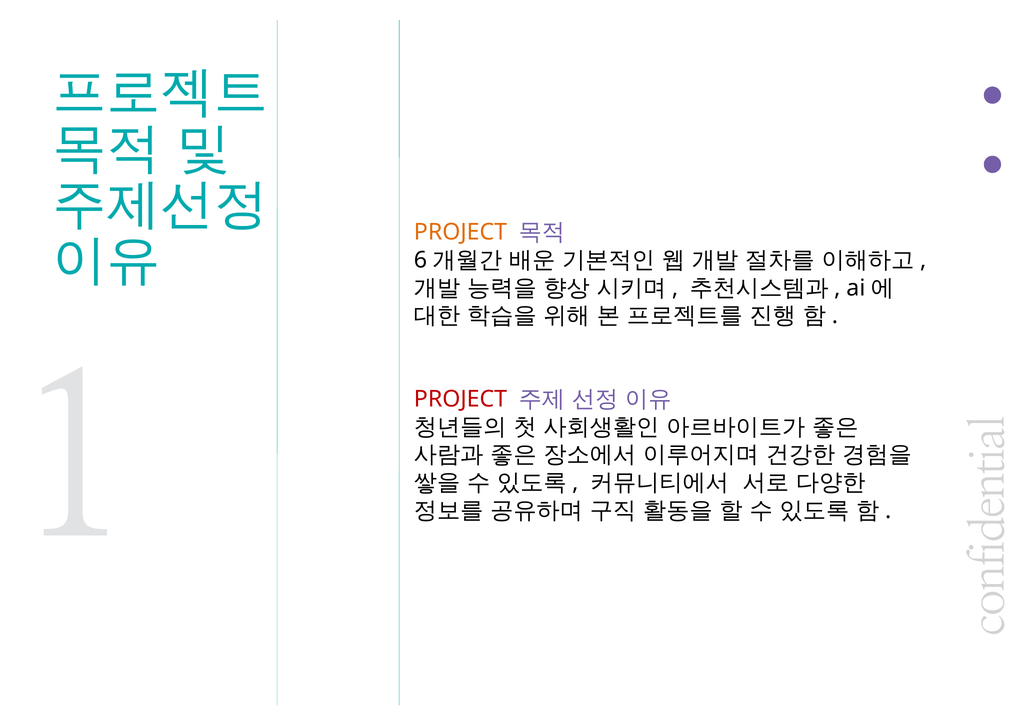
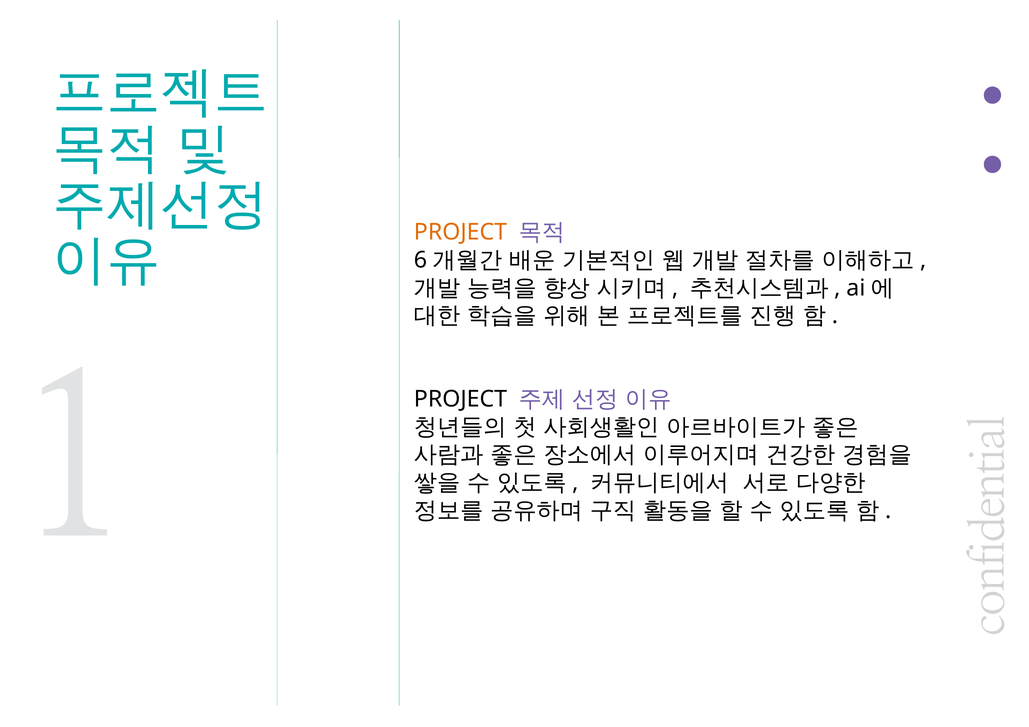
PROJECT colour: red -> black (460, 400)
